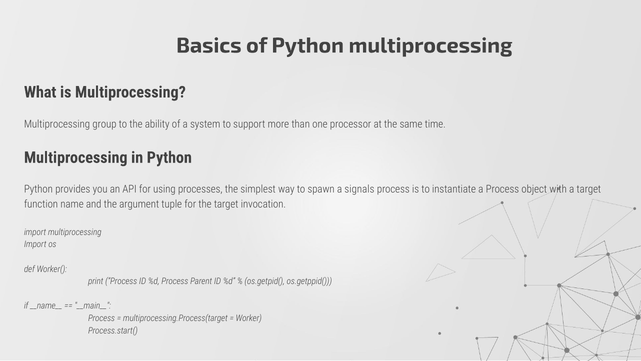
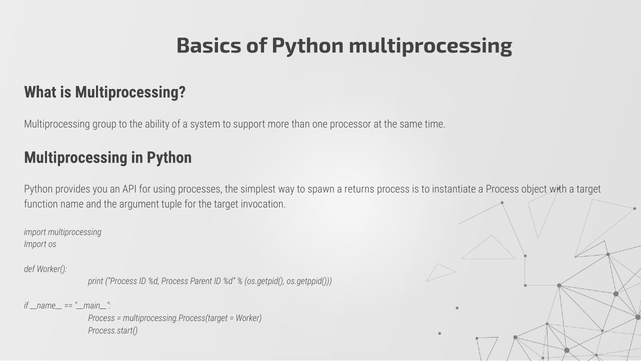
signals: signals -> returns (359, 189)
